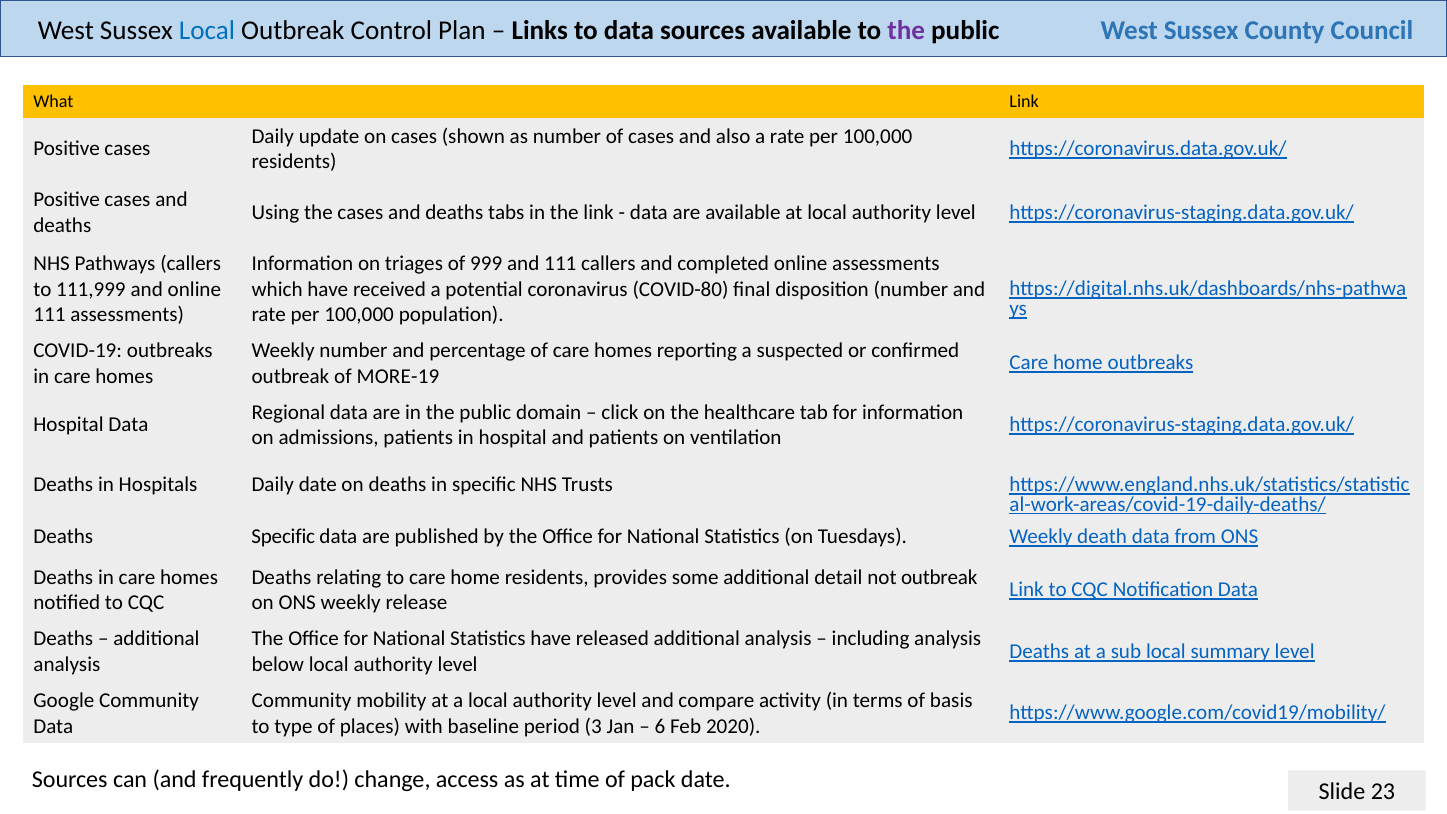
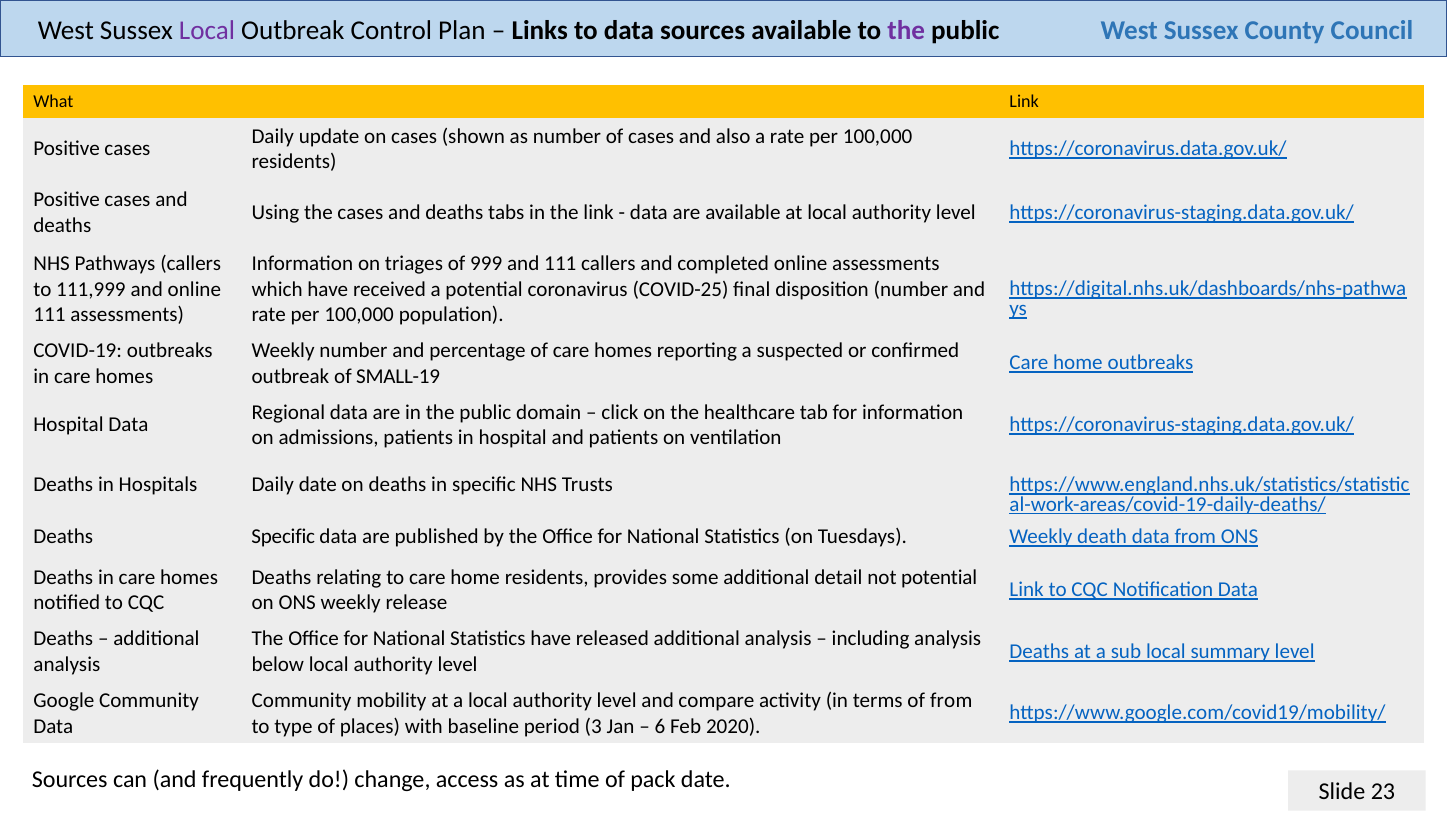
Local colour: blue -> purple (207, 31)
COVID-80: COVID-80 -> COVID-25 (680, 289)
MORE-19: MORE-19 -> SMALL-19 (398, 376)
not outbreak: outbreak -> potential (939, 577)
of basis: basis -> from (951, 700)
